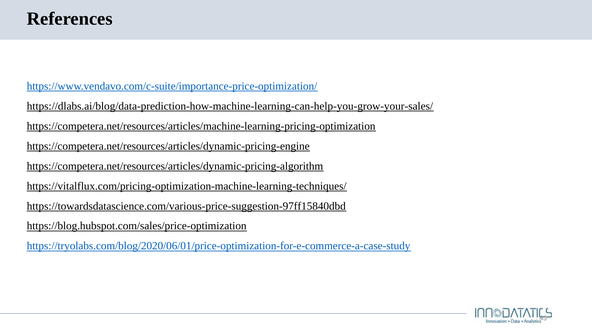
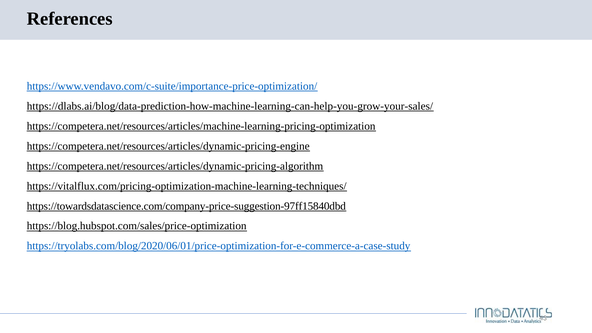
https://towardsdatascience.com/various-price-suggestion-97ff15840dbd: https://towardsdatascience.com/various-price-suggestion-97ff15840dbd -> https://towardsdatascience.com/company-price-suggestion-97ff15840dbd (186, 206)
